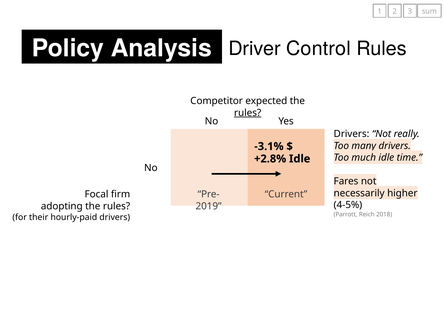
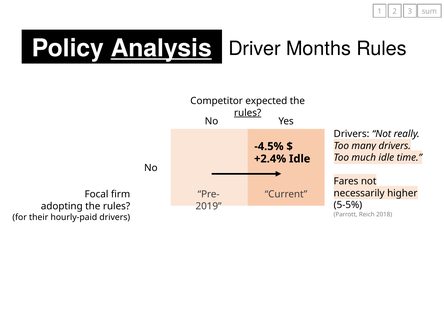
Analysis underline: none -> present (161, 48)
Control: Control -> Months (319, 49)
-3.1%: -3.1% -> -4.5% (269, 146)
+2.8%: +2.8% -> +2.4% (270, 159)
4-5%: 4-5% -> 5-5% (348, 205)
